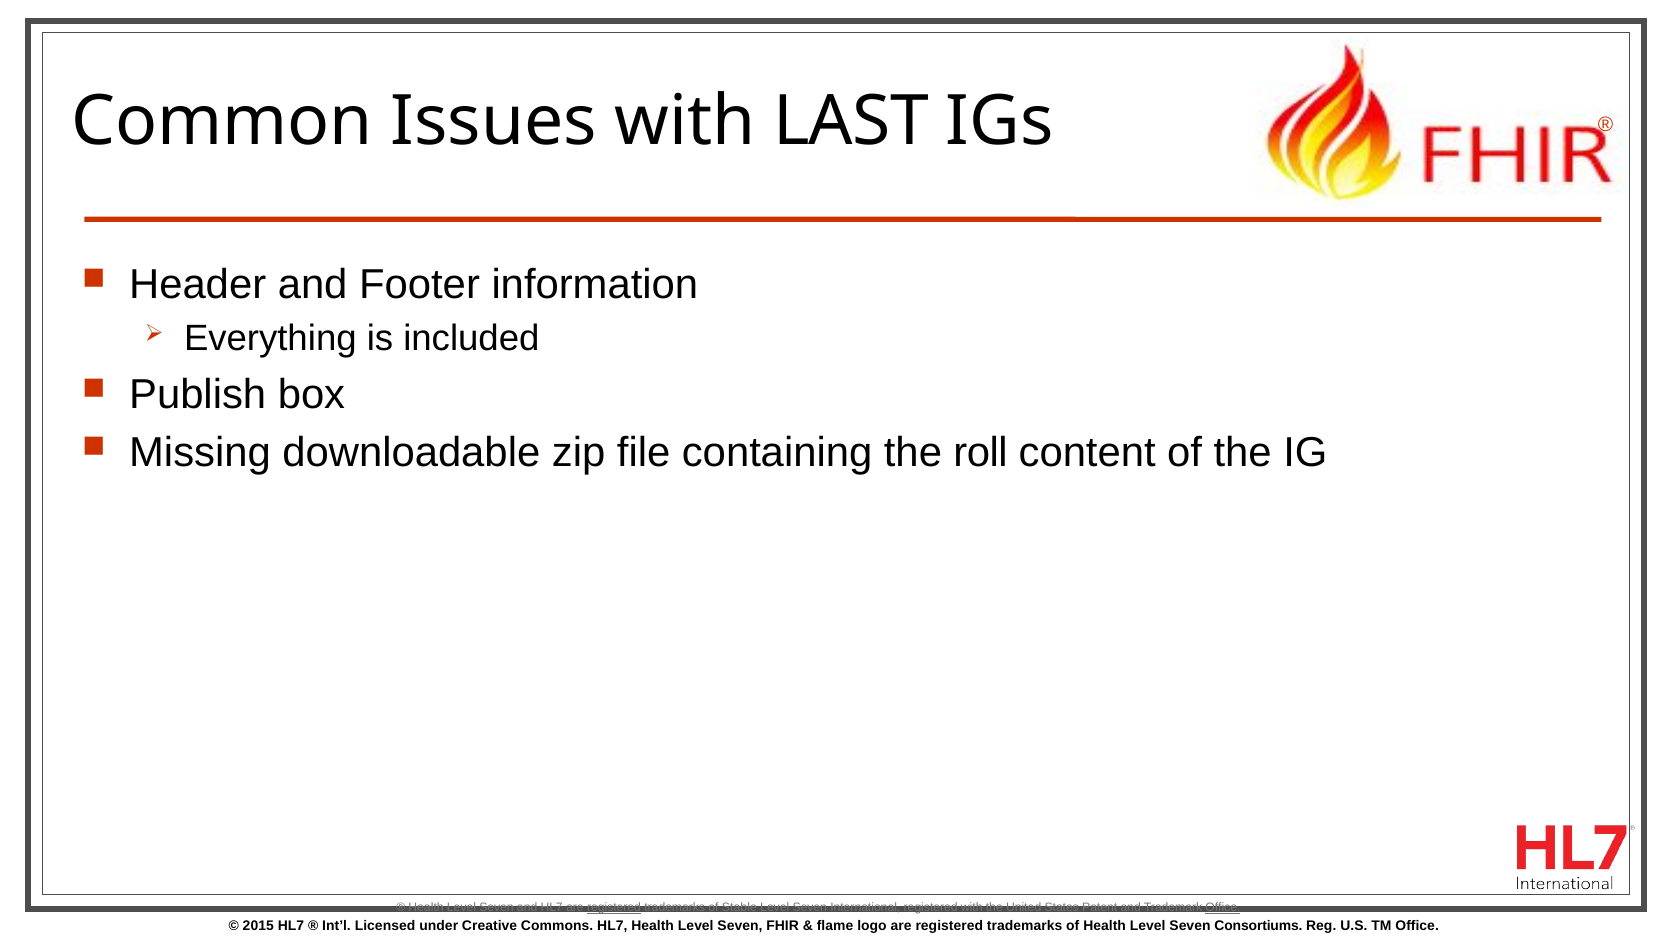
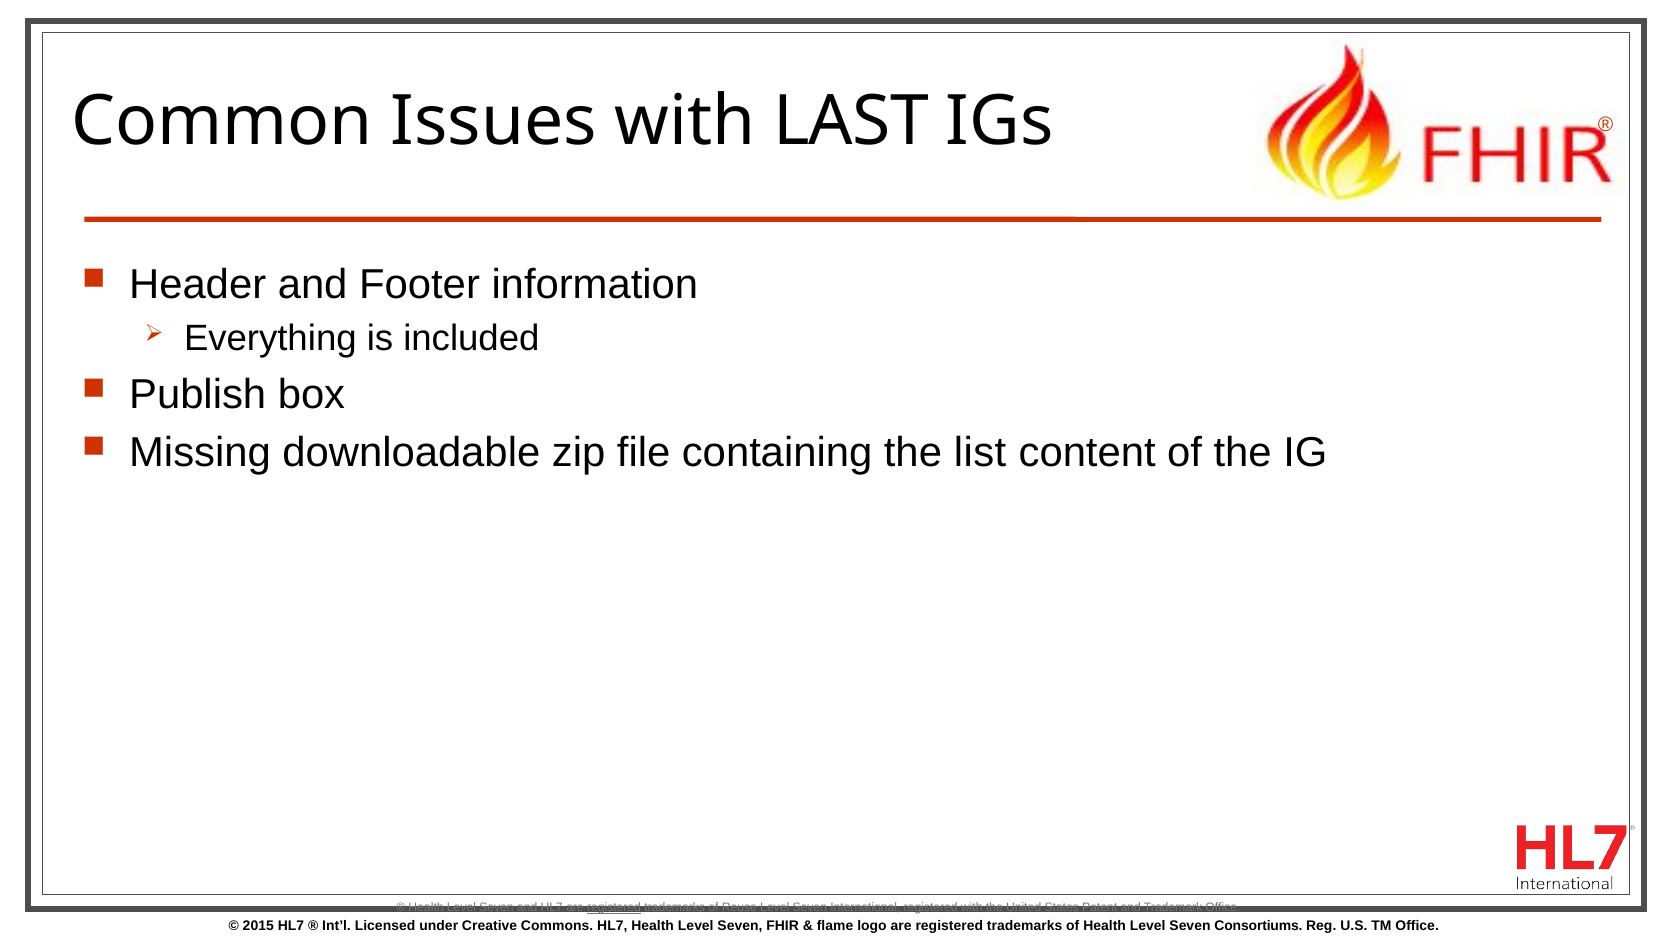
roll: roll -> list (980, 453)
Stable: Stable -> Reuse (739, 908)
Office underline: present -> none (1223, 908)
